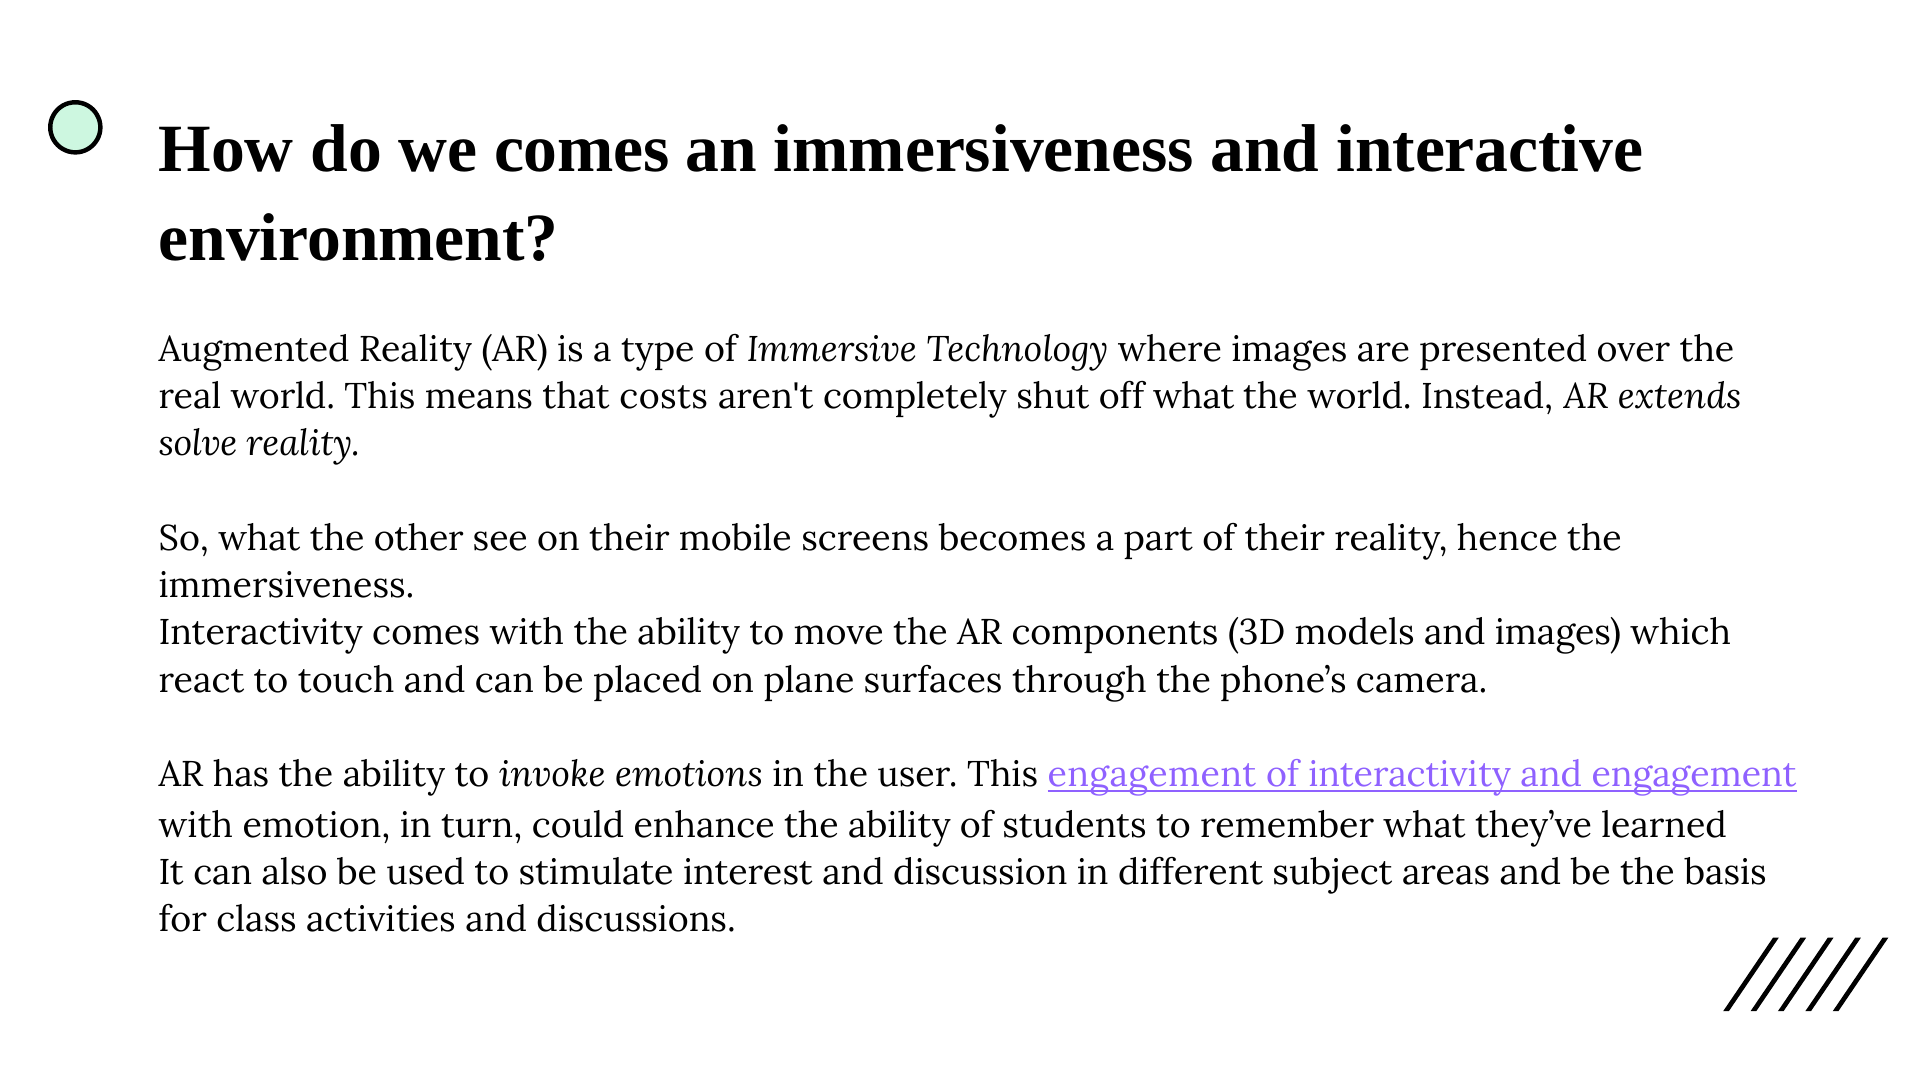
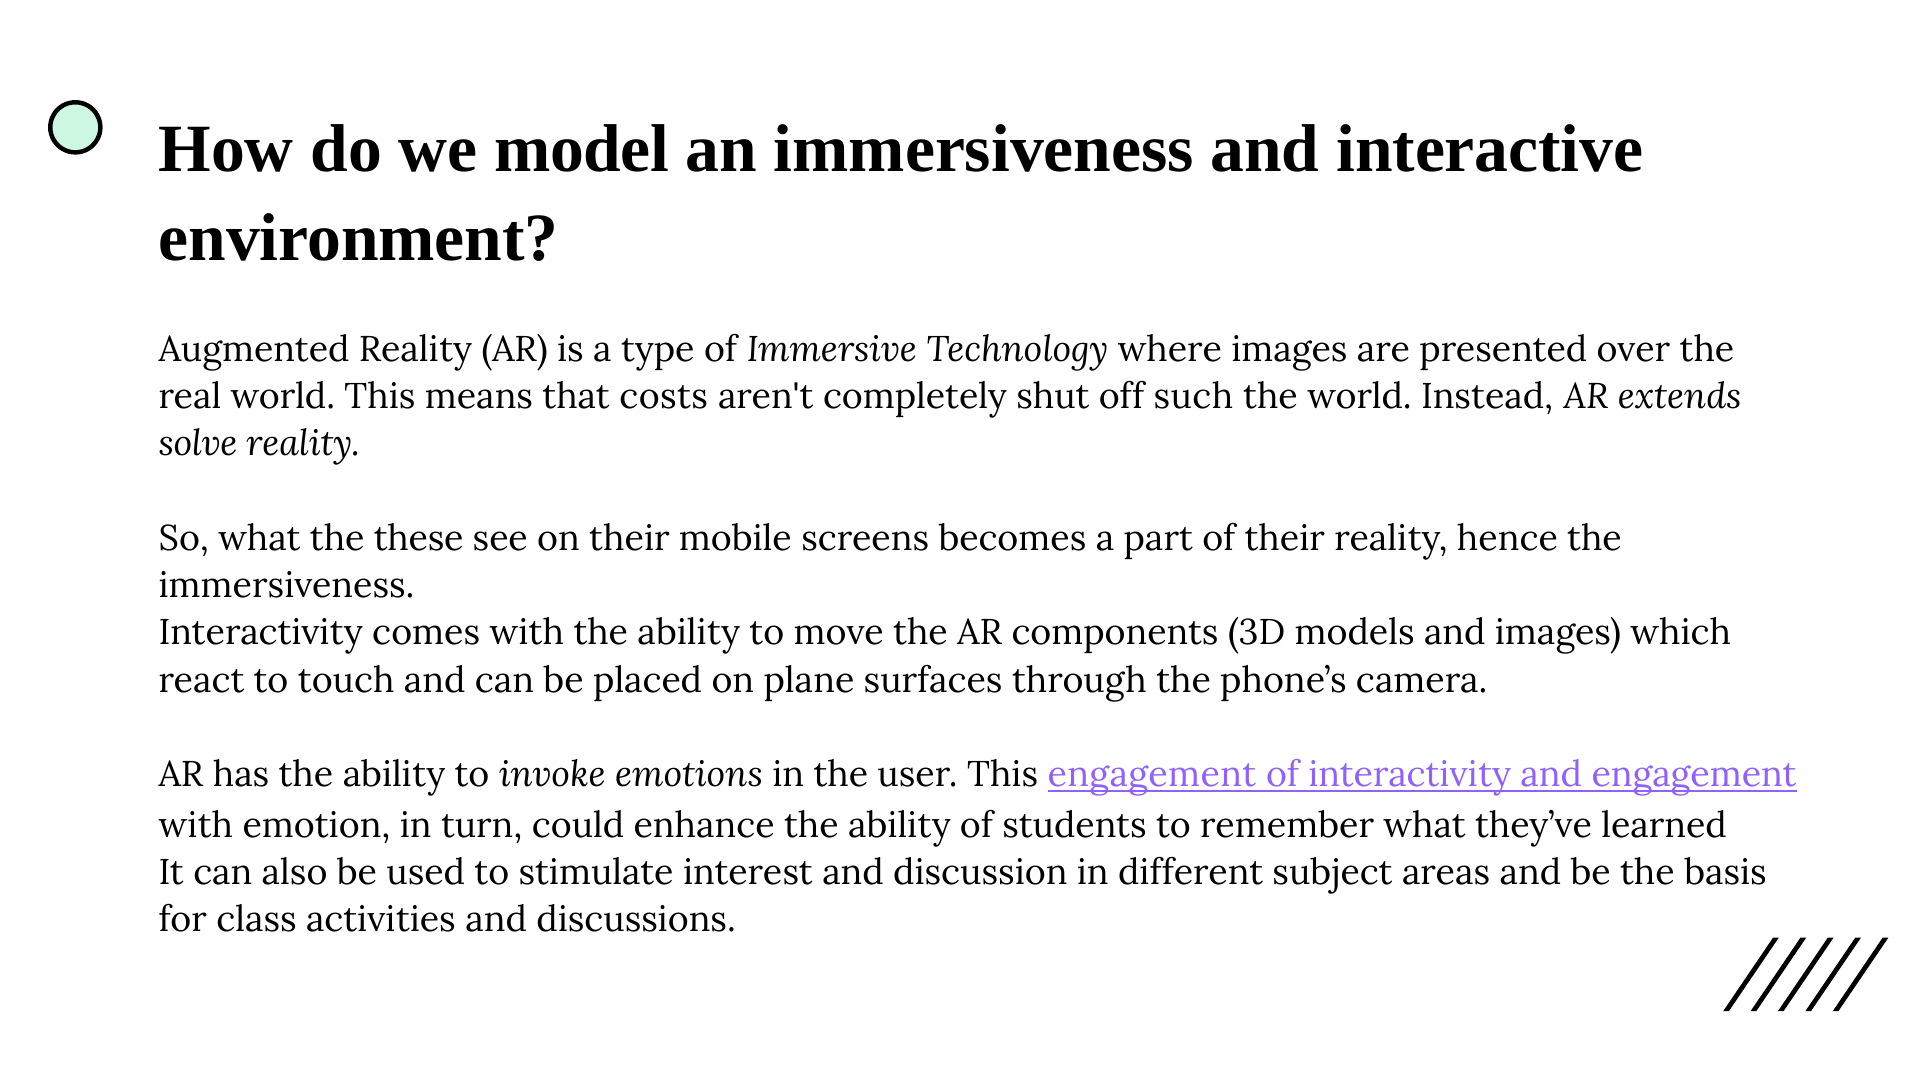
we comes: comes -> model (582, 149)
off what: what -> such (1194, 397)
other: other -> these (419, 539)
